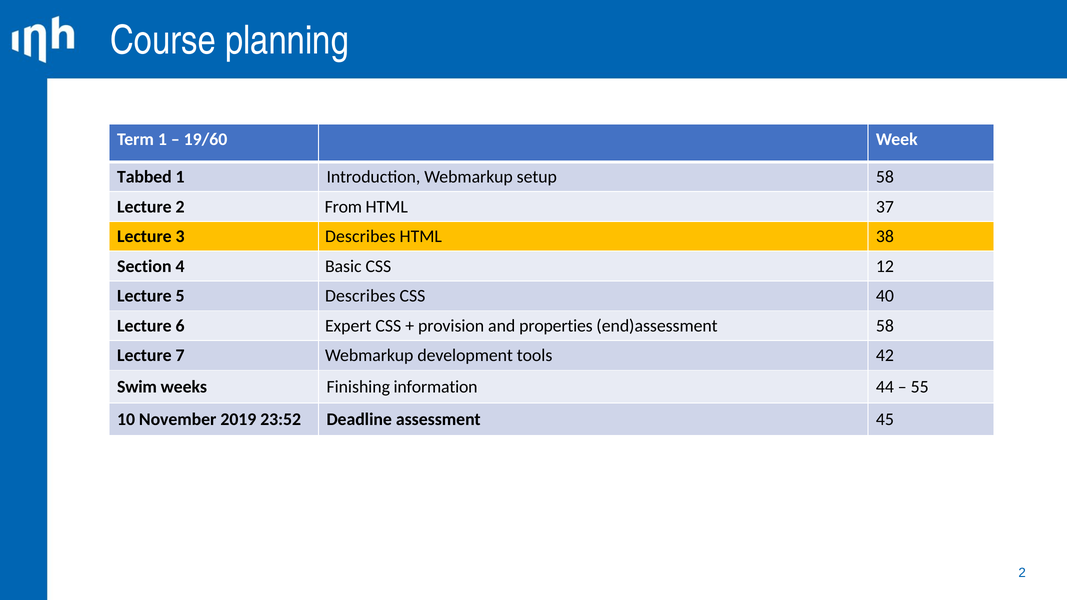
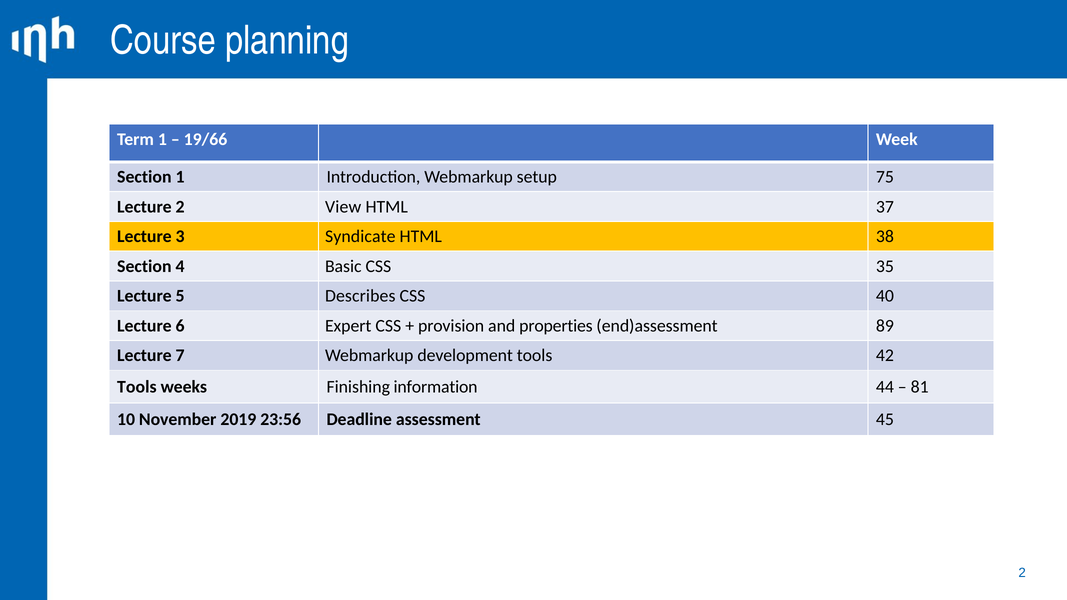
19/60: 19/60 -> 19/66 (206, 139)
Tabbed: Tabbed -> Section (144, 177)
setup 58: 58 -> 75 (885, 177)
From: From -> View (343, 207)
3 Describes: Describes -> Syndicate (360, 237)
12: 12 -> 35 (885, 266)
end)assessment 58: 58 -> 89 (885, 326)
Swim: Swim -> Tools (137, 387)
55: 55 -> 81 (920, 387)
23:52: 23:52 -> 23:56 (281, 420)
